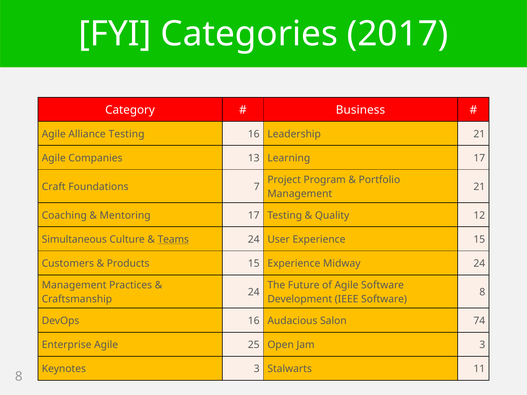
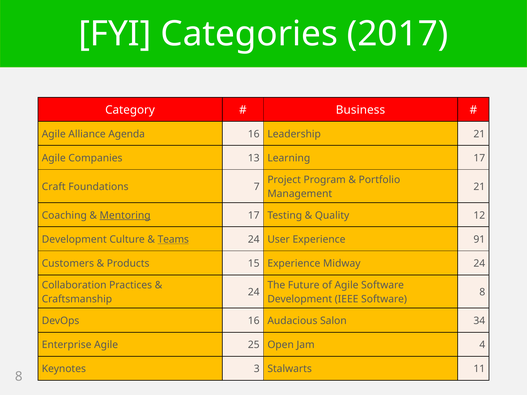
Alliance Testing: Testing -> Agenda (127, 134)
Mentoring underline: none -> present (125, 215)
Simultaneous: Simultaneous -> Development (74, 240)
Experience 15: 15 -> 91 (479, 240)
Management: Management -> Collaboration (74, 285)
74: 74 -> 34 (479, 321)
Jam 3: 3 -> 4 (482, 345)
